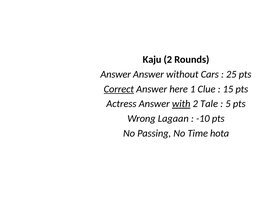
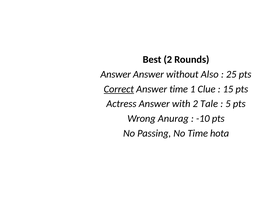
Kaju: Kaju -> Best (152, 60)
Cars: Cars -> Also (210, 74)
Answer here: here -> time (179, 89)
with underline: present -> none (181, 104)
Lagaan: Lagaan -> Anurag (173, 119)
